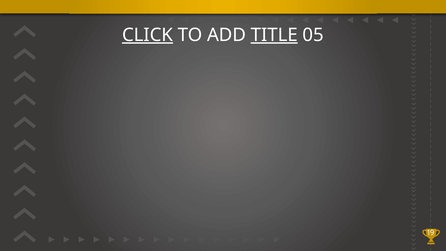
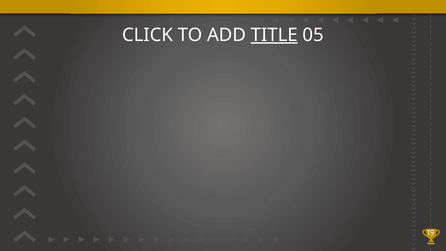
CLICK underline: present -> none (148, 35)
